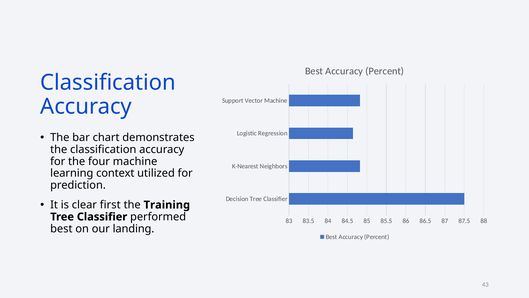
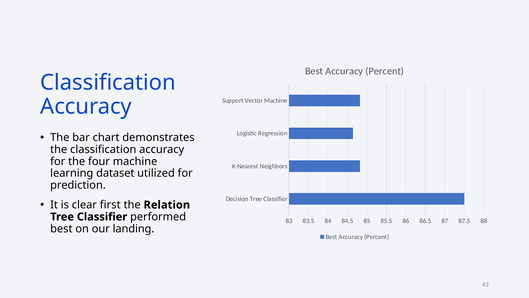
context: context -> dataset (115, 173)
Training: Training -> Relation (167, 205)
